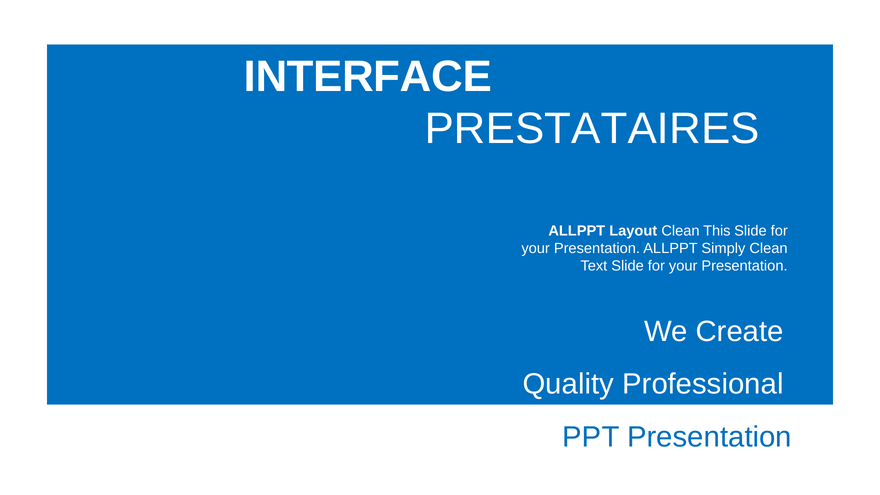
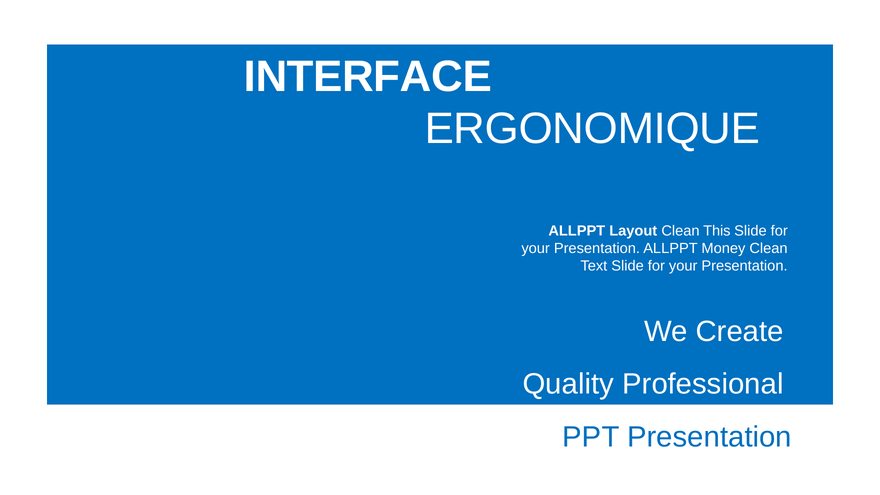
PRESTATAIRES: PRESTATAIRES -> ERGONOMIQUE (592, 129)
Simply: Simply -> Money (723, 248)
